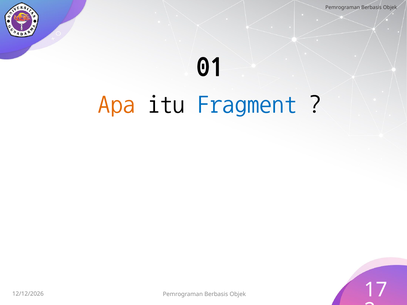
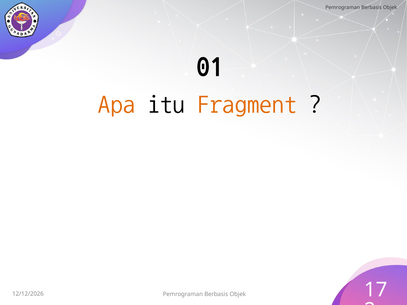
Fragment colour: blue -> orange (247, 104)
